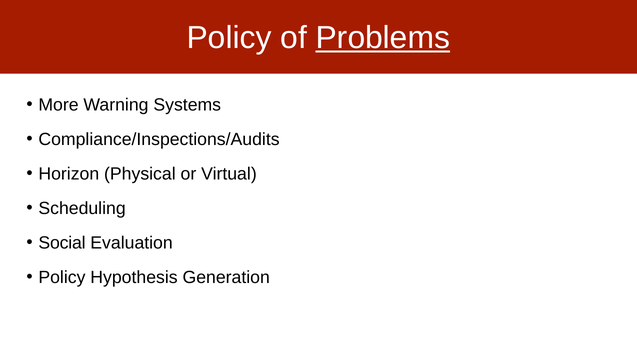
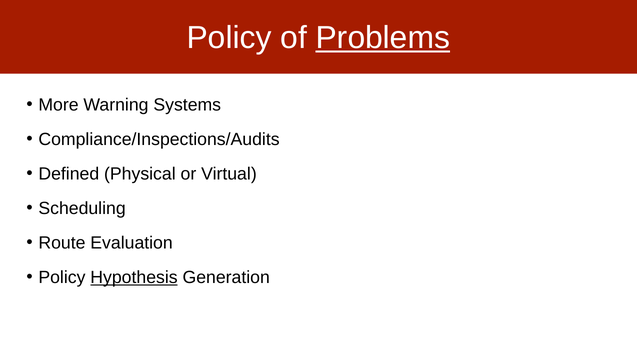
Horizon: Horizon -> Defined (69, 174)
Social: Social -> Route (62, 243)
Hypothesis underline: none -> present (134, 278)
